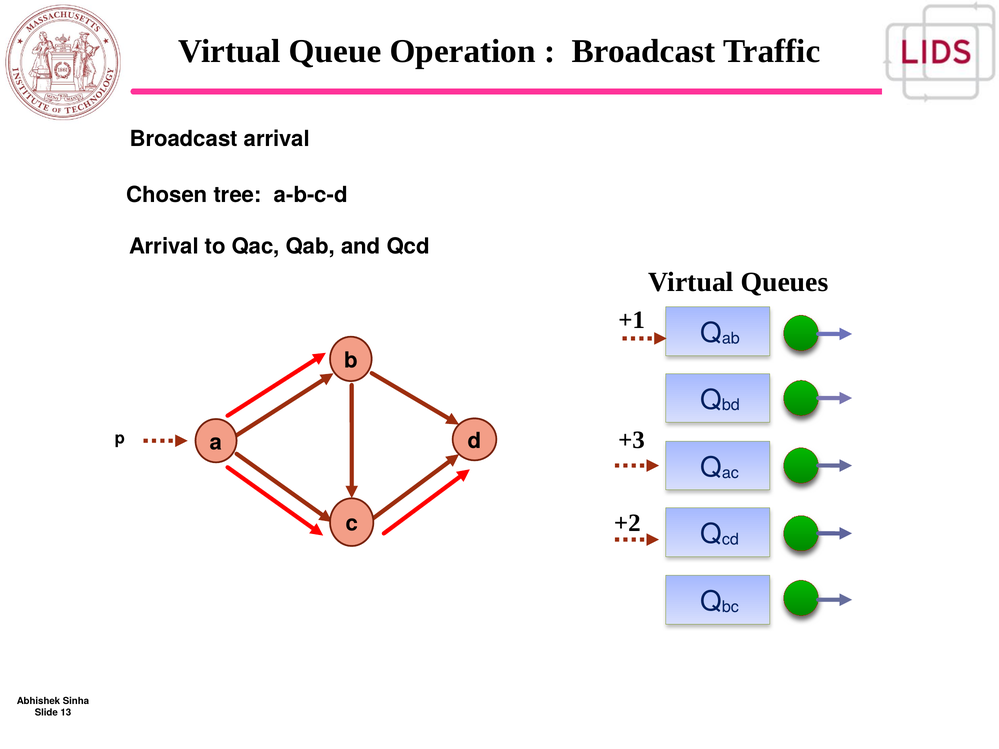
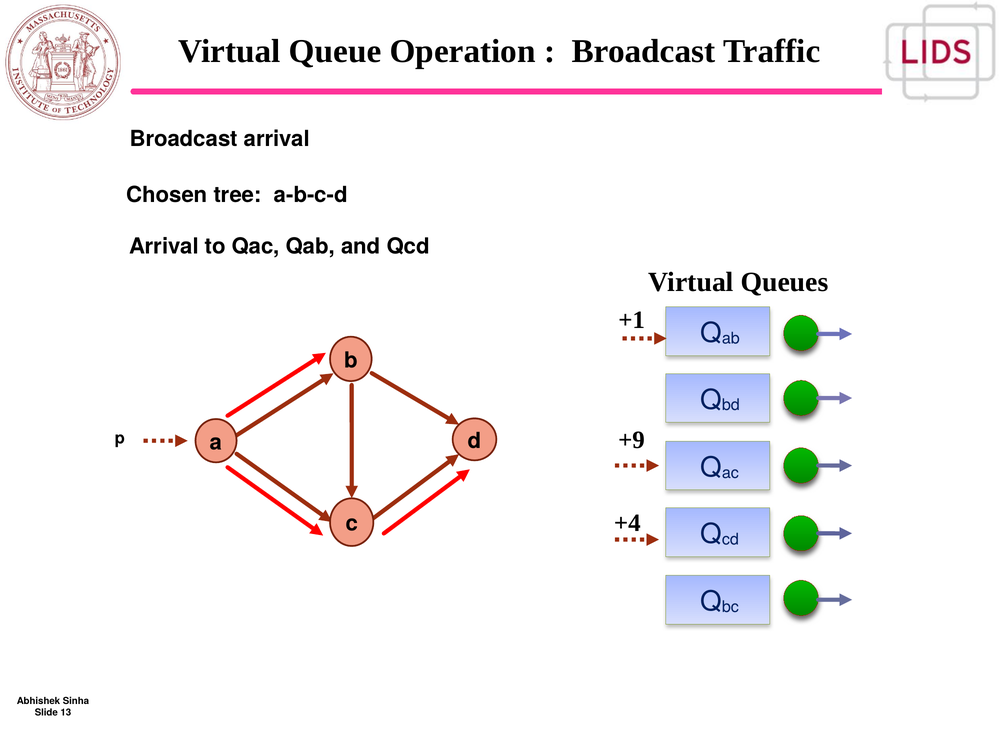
+3: +3 -> +9 (631, 440)
+2: +2 -> +4 (627, 523)
